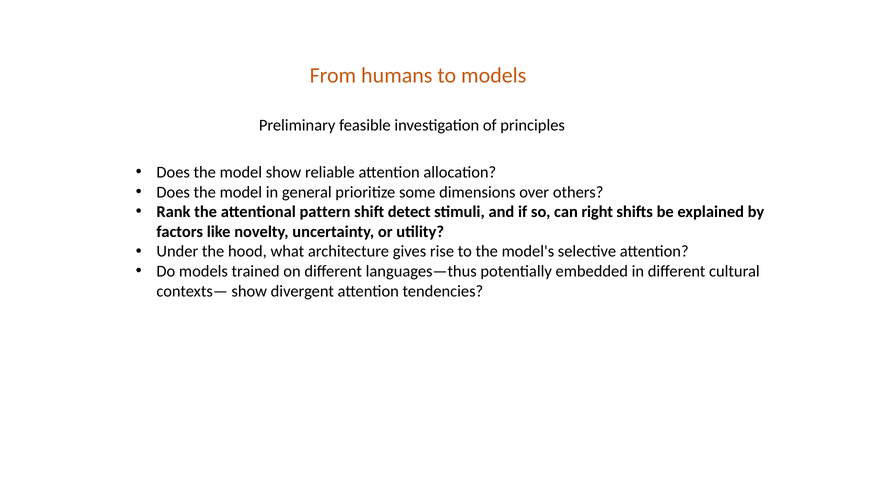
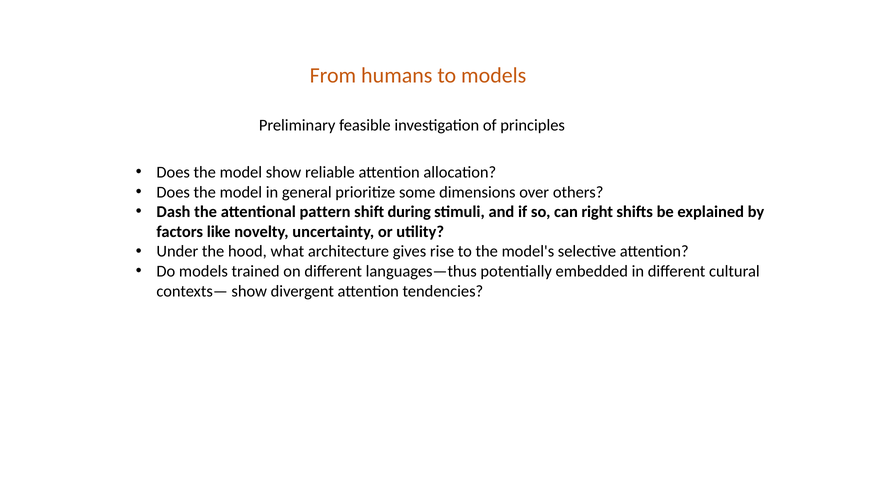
Rank: Rank -> Dash (173, 212)
detect: detect -> during (409, 212)
